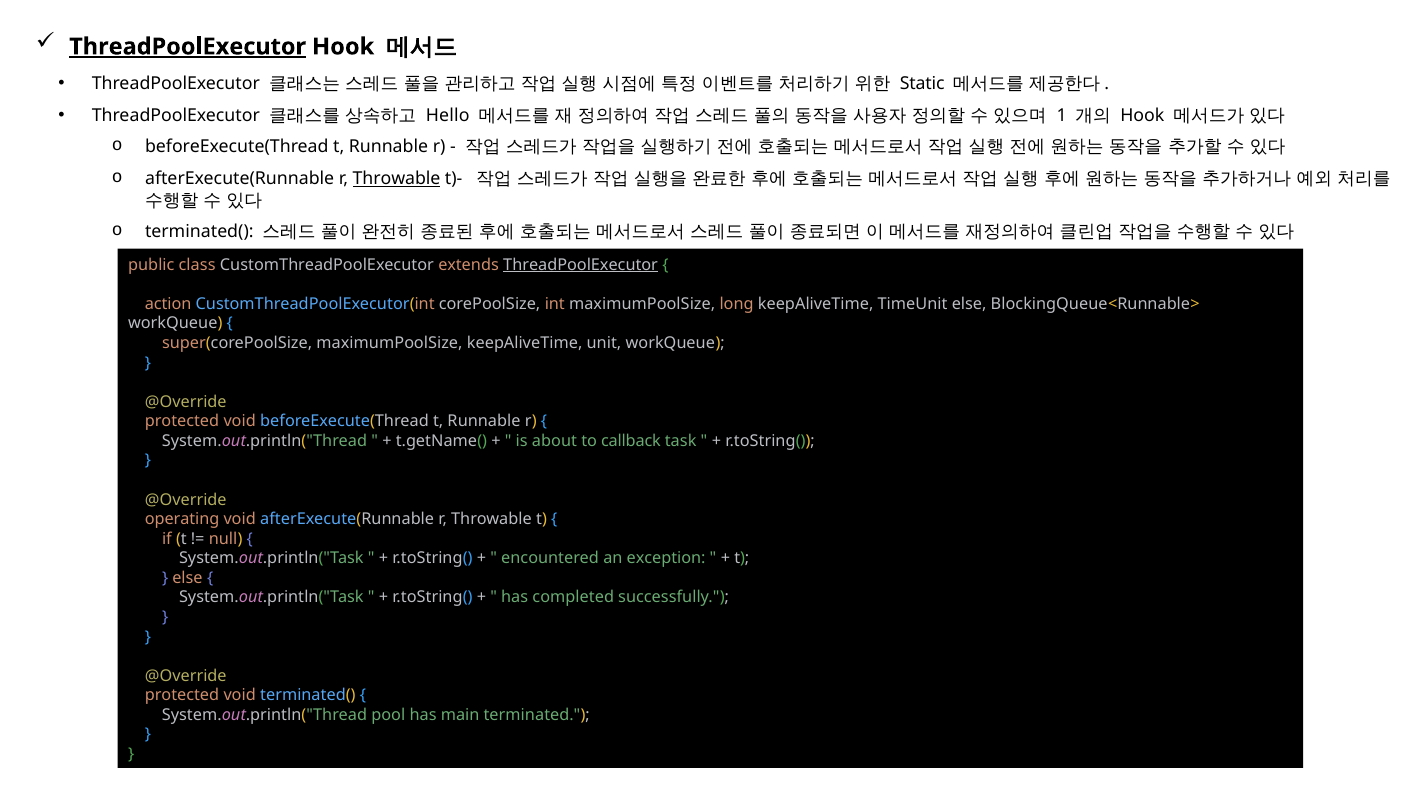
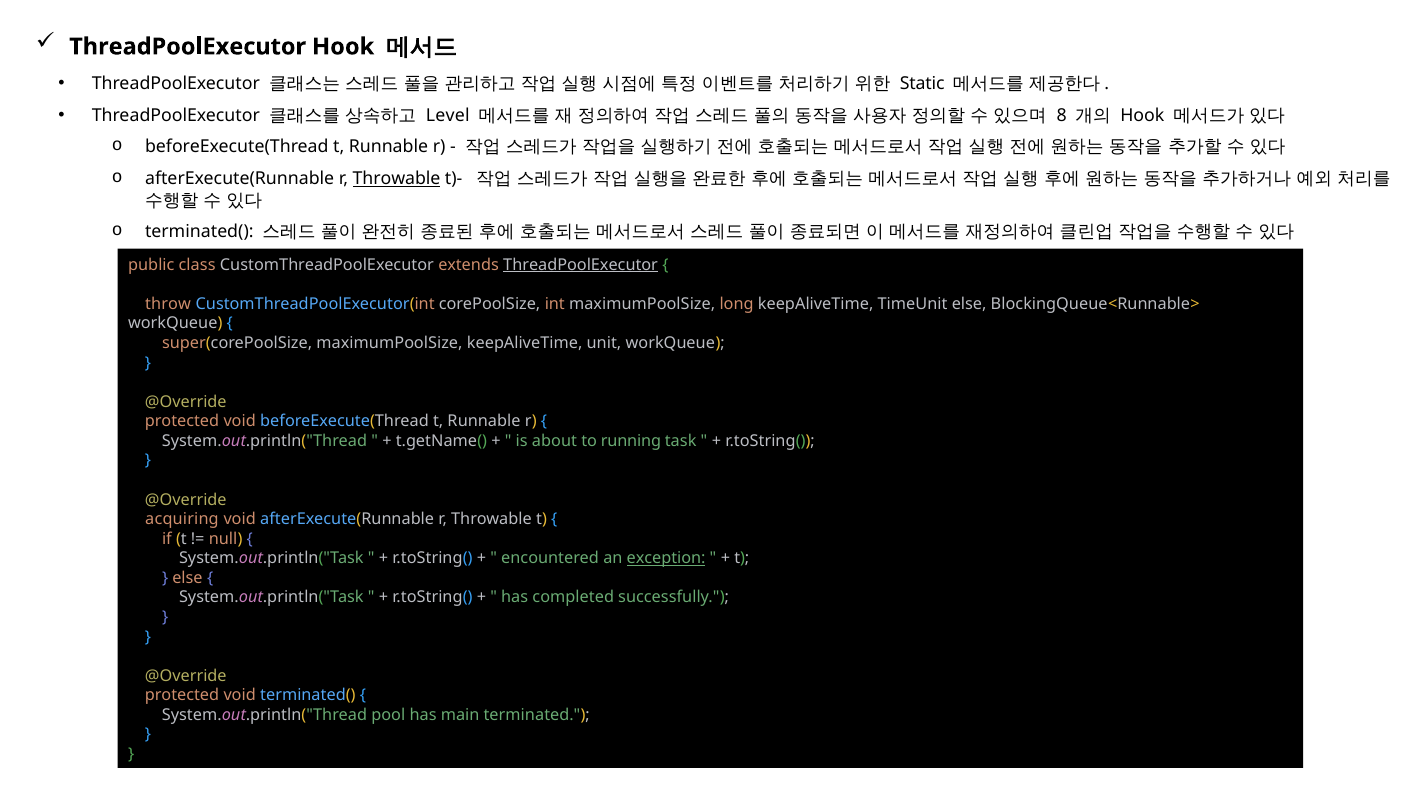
ThreadPoolExecutor underline: present -> none (188, 47)
Hello: Hello -> Level (448, 115)
1: 1 -> 8 (1062, 115)
action: action -> throw (168, 304)
callback: callback -> running (631, 441)
operating: operating -> acquiring (182, 519)
exception underline: none -> present (666, 558)
